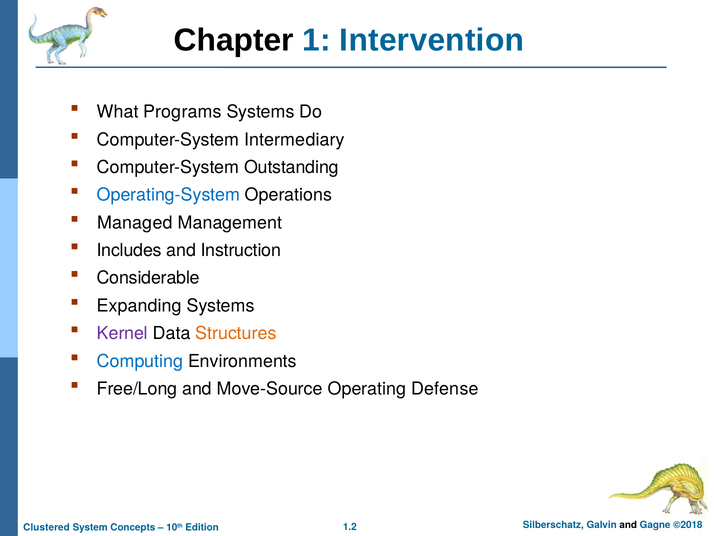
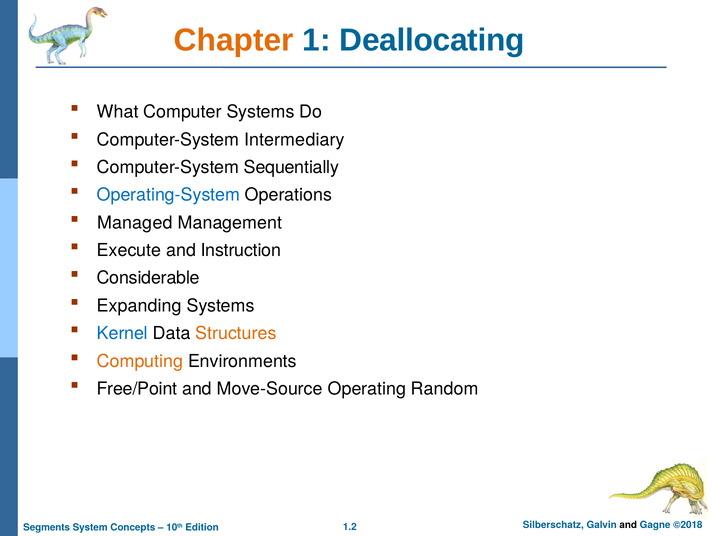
Chapter colour: black -> orange (234, 40)
Intervention: Intervention -> Deallocating (432, 40)
Programs: Programs -> Computer (183, 112)
Outstanding: Outstanding -> Sequentially (291, 167)
Includes: Includes -> Execute (129, 250)
Kernel colour: purple -> blue (122, 333)
Computing colour: blue -> orange (140, 361)
Free/Long: Free/Long -> Free/Point (137, 388)
Defense: Defense -> Random (445, 388)
Clustered: Clustered -> Segments (47, 527)
